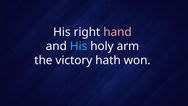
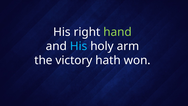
hand colour: pink -> light green (117, 32)
